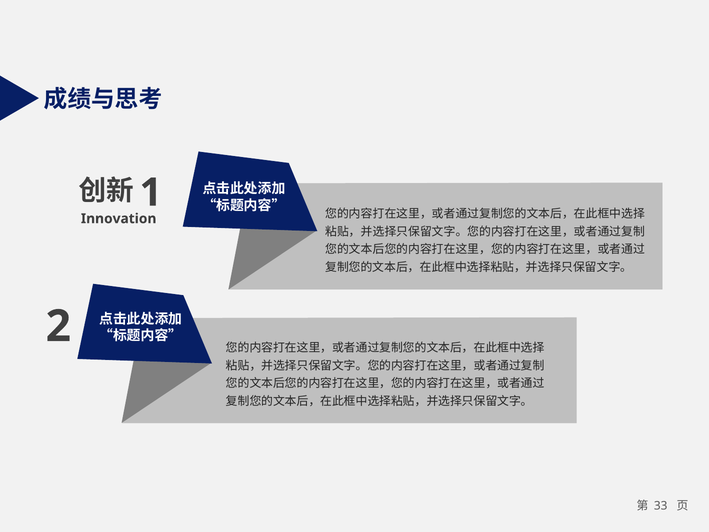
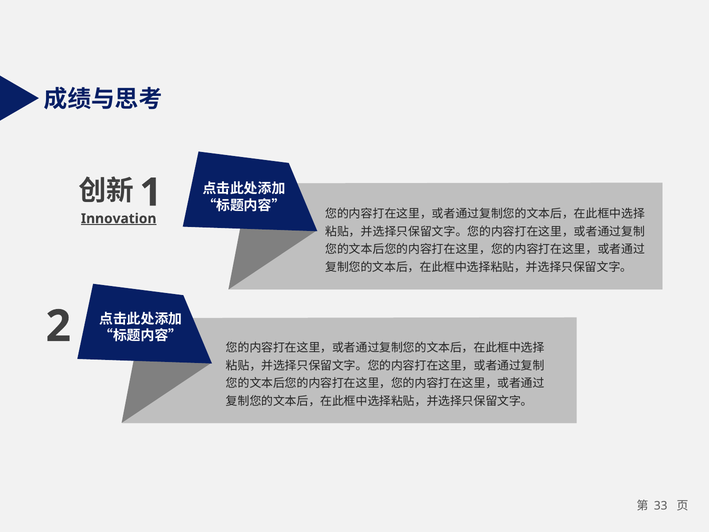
Innovation underline: none -> present (119, 219)
